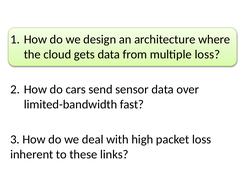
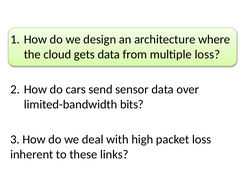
fast: fast -> bits (132, 105)
